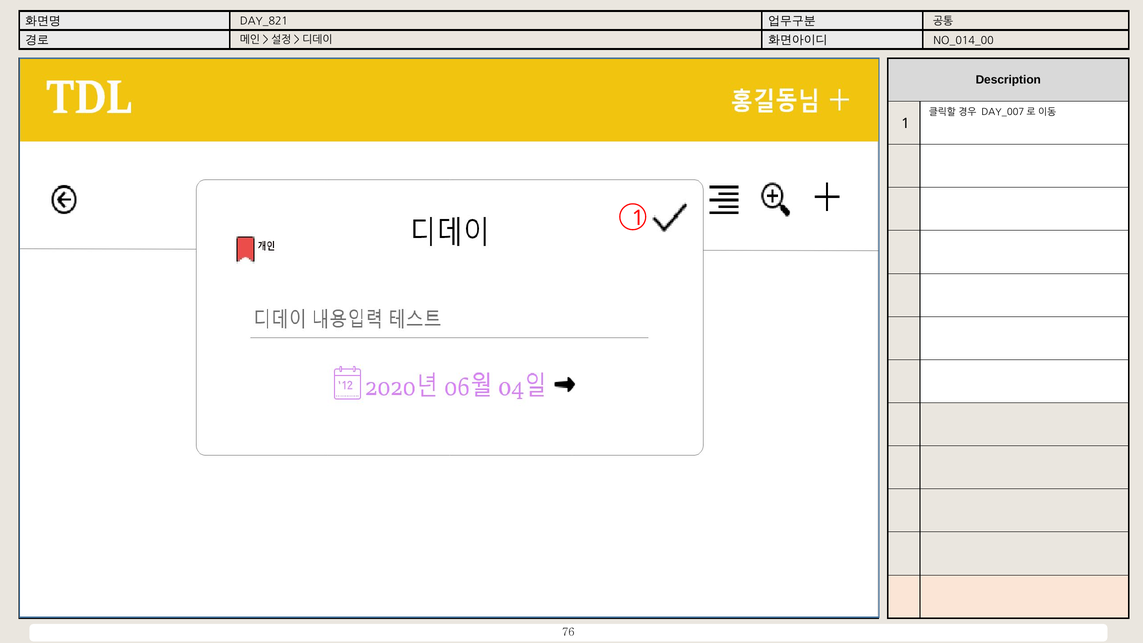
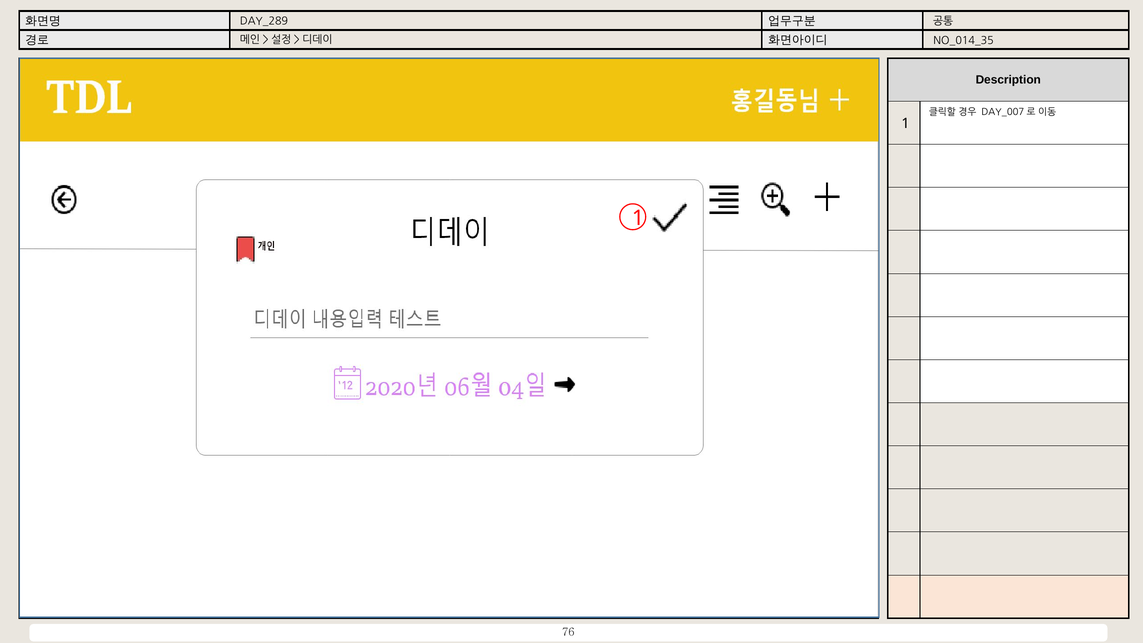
DAY_821: DAY_821 -> DAY_289 (264, 21)
NO_014_00: NO_014_00 -> NO_014_35 (964, 41)
